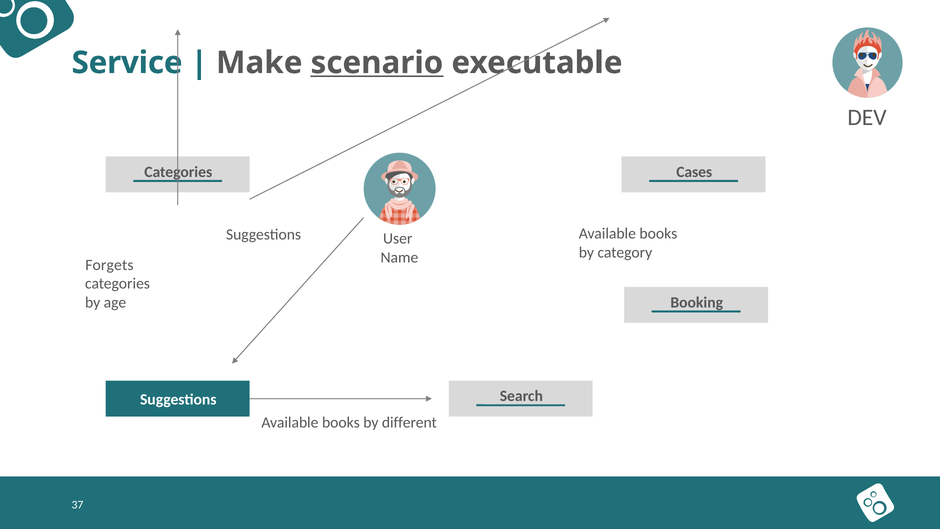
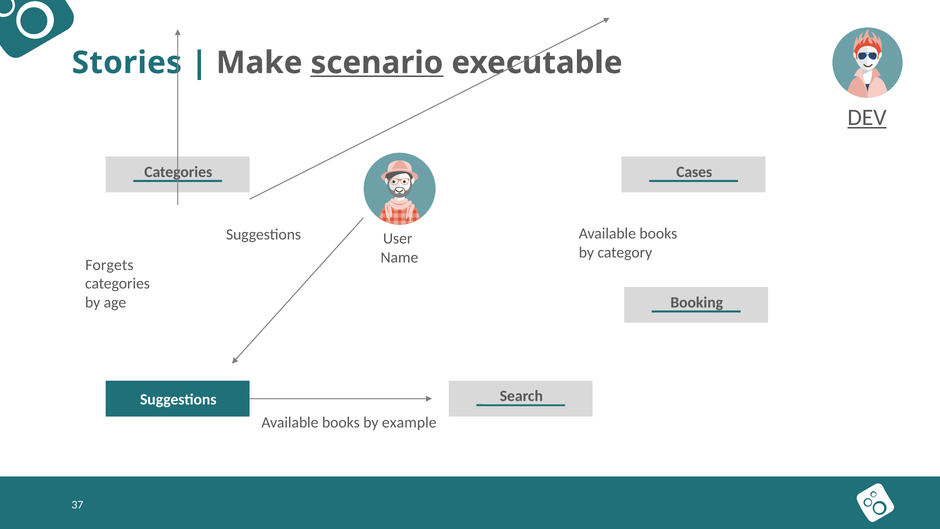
Service: Service -> Stories (127, 63)
DEV underline: none -> present (867, 118)
different: different -> example (409, 422)
